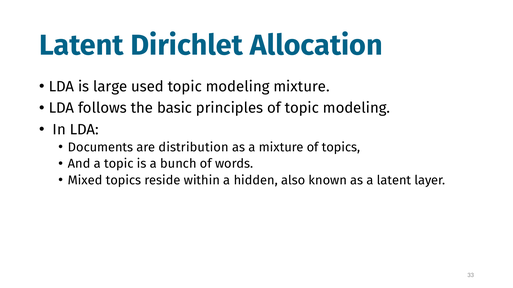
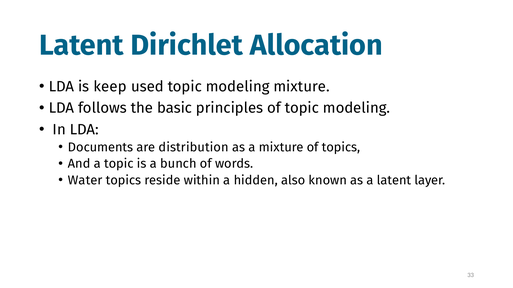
large: large -> keep (110, 87)
Mixed: Mixed -> Water (85, 180)
